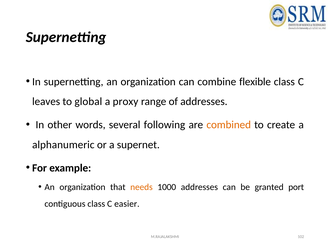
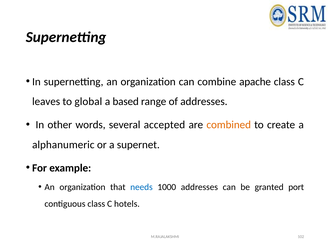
flexible: flexible -> apache (255, 82)
proxy: proxy -> based (126, 101)
following: following -> accepted (164, 125)
needs colour: orange -> blue (141, 187)
easier: easier -> hotels (127, 203)
